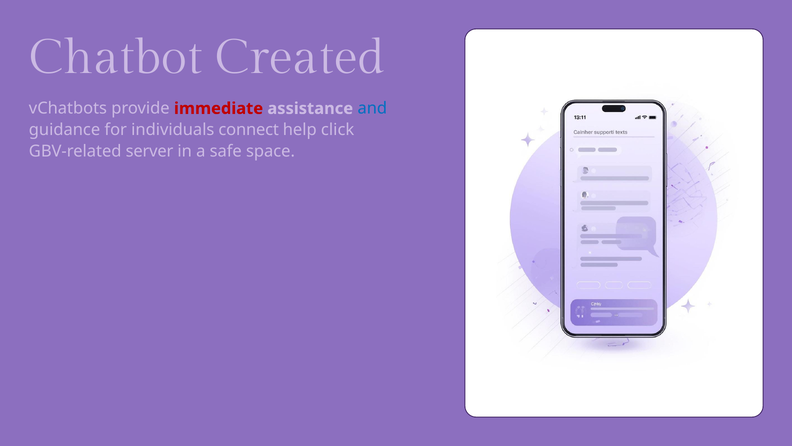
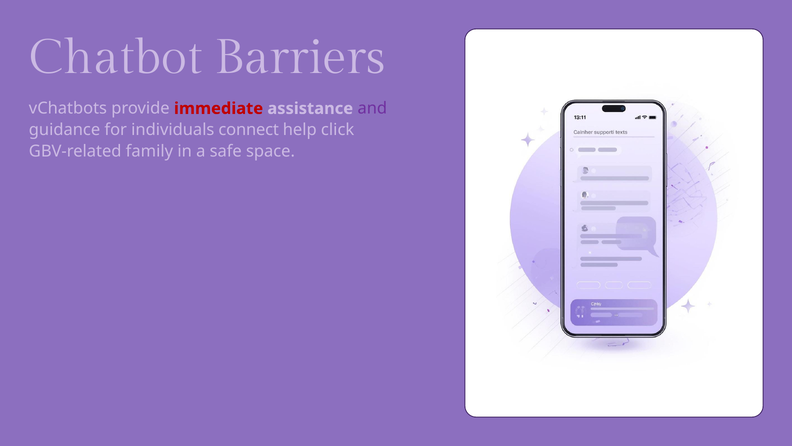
Created: Created -> Barriers (300, 57)
and colour: blue -> purple (372, 108)
server: server -> family (149, 151)
